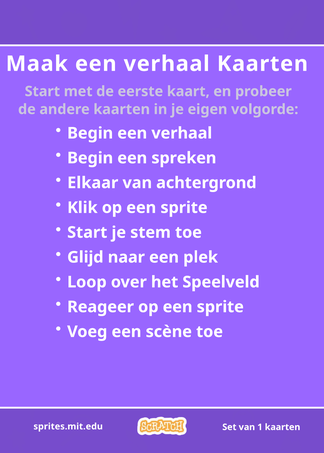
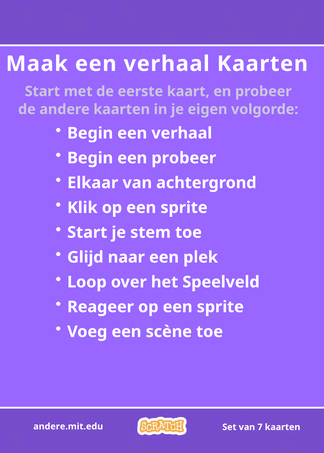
een spreken: spreken -> probeer (184, 158)
sprites.mit.edu: sprites.mit.edu -> andere.mit.edu (68, 427)
1: 1 -> 7 (260, 428)
